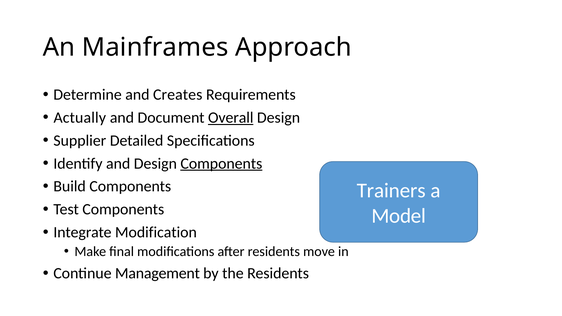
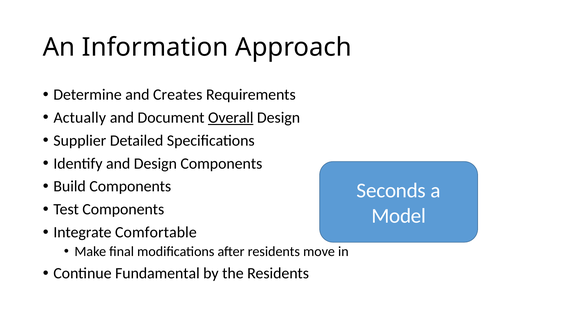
Mainframes: Mainframes -> Information (155, 47)
Components underline: present -> none (221, 164)
Trainers: Trainers -> Seconds (391, 191)
Modification: Modification -> Comfortable (156, 232)
Management: Management -> Fundamental (157, 273)
